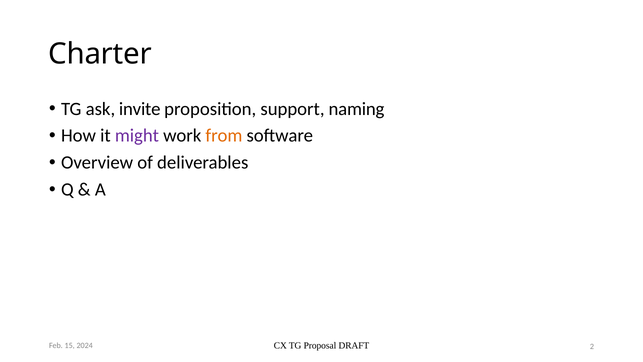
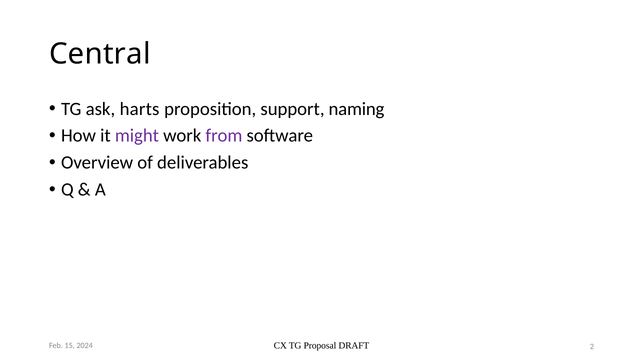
Charter: Charter -> Central (100, 54)
invite: invite -> harts (140, 109)
from colour: orange -> purple (224, 136)
